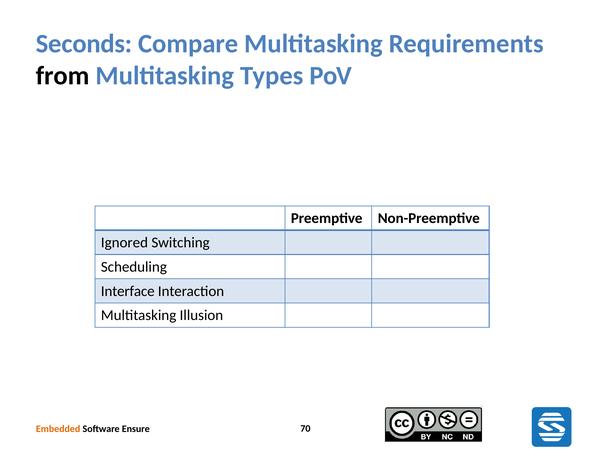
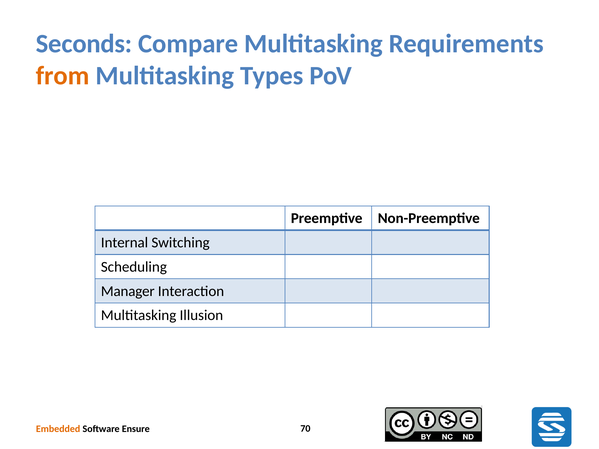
from colour: black -> orange (63, 76)
Ignored: Ignored -> Internal (125, 243)
Interface: Interface -> Manager (128, 291)
